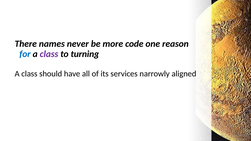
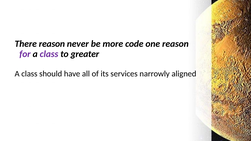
There names: names -> reason (52, 44)
for colour: blue -> purple (25, 54)
turning: turning -> greater (85, 54)
